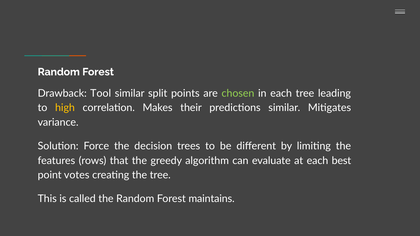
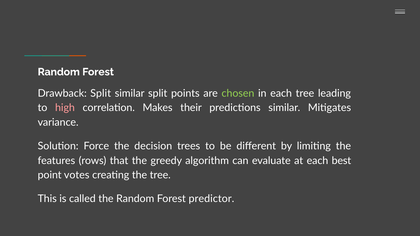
Drawback Tool: Tool -> Split (101, 93)
high colour: yellow -> pink (65, 108)
maintains: maintains -> predictor (211, 199)
